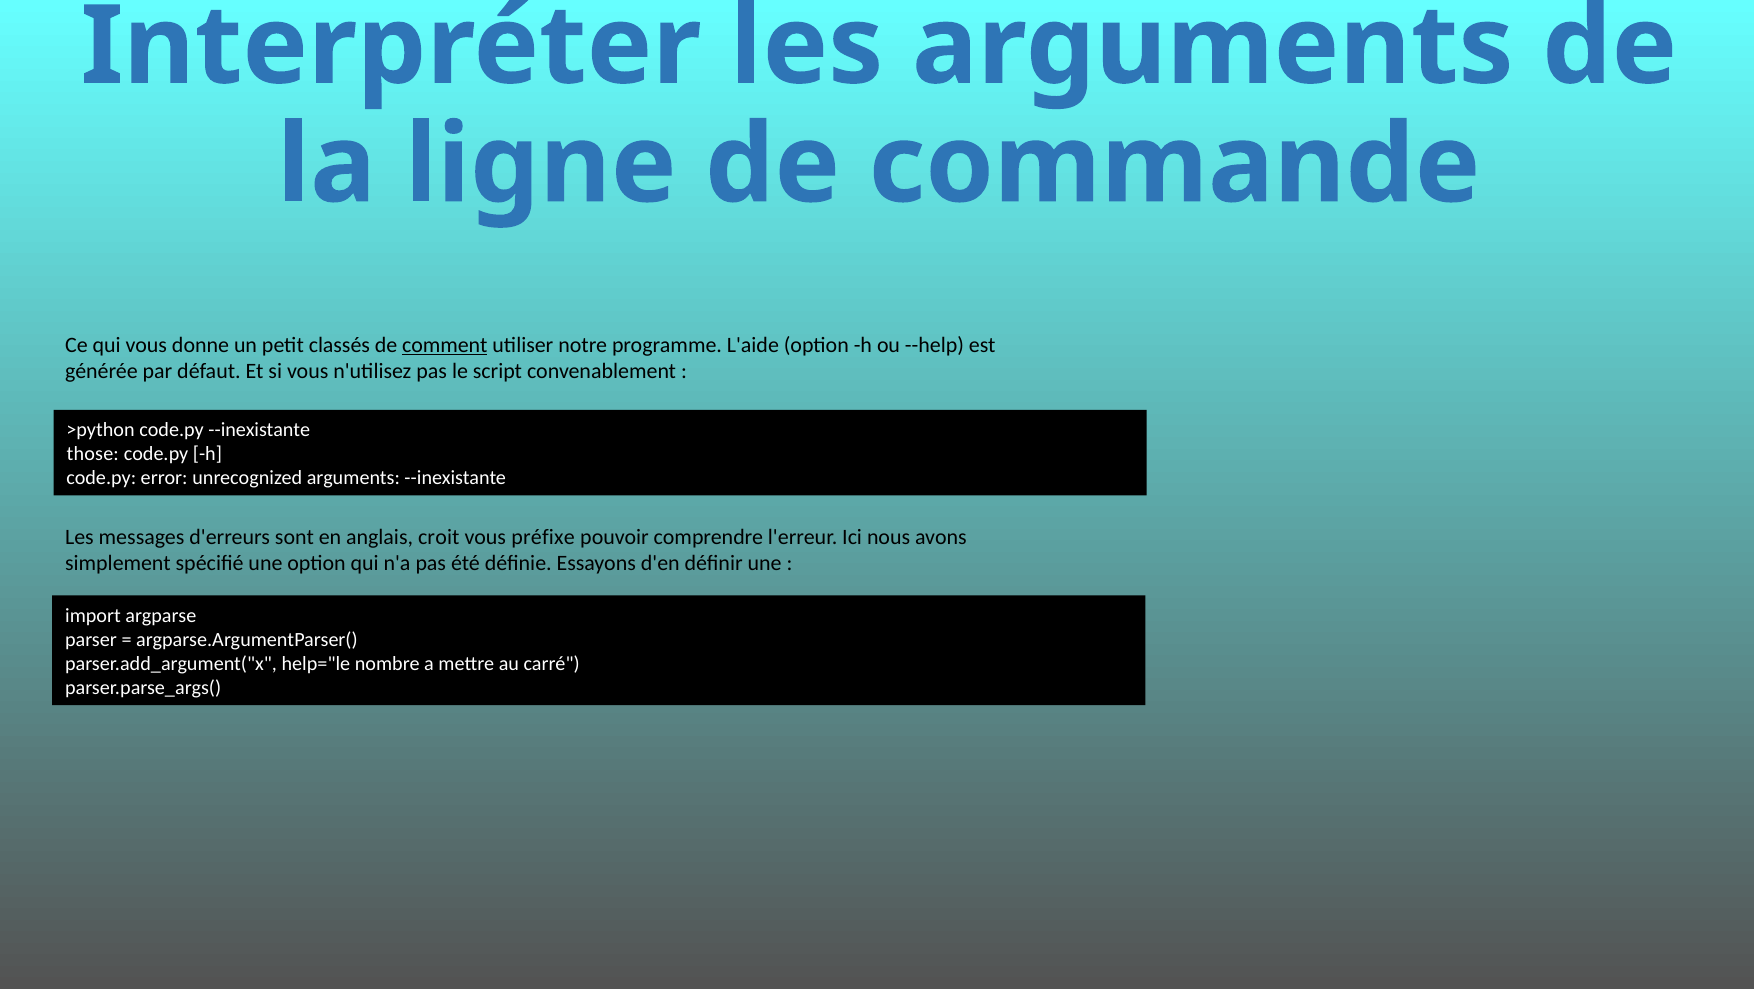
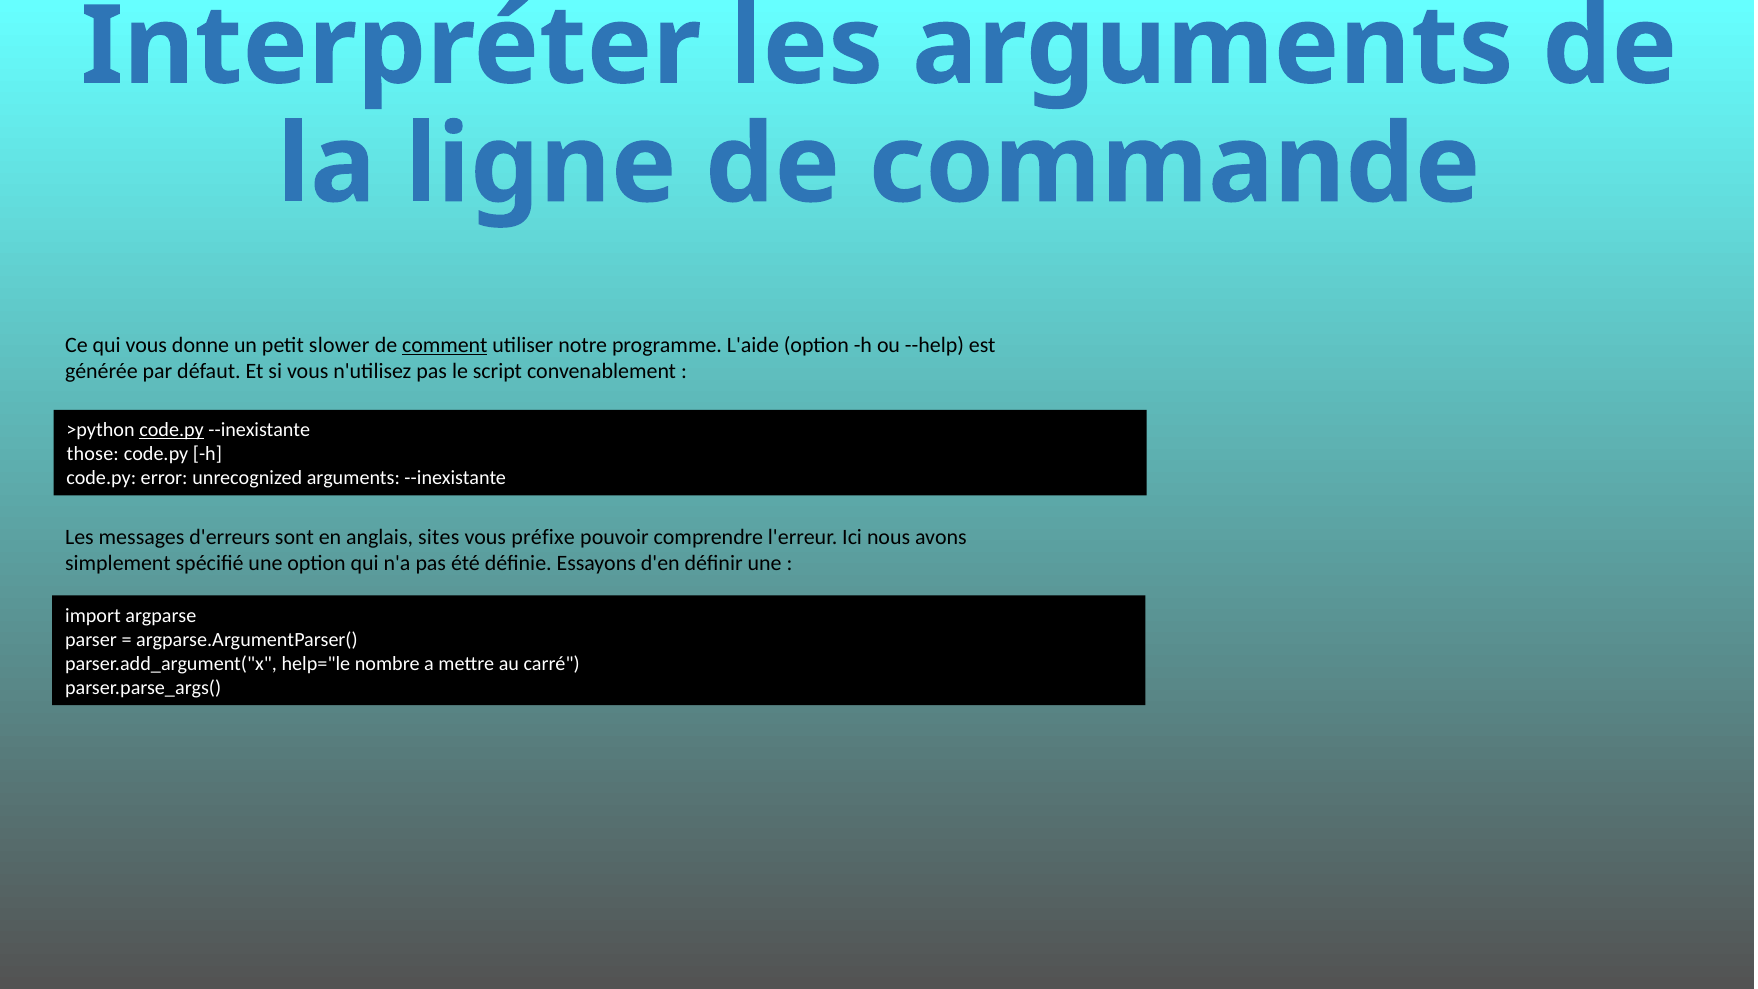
classés: classés -> slower (339, 345)
code.py underline: none -> present (172, 430)
croit: croit -> sites (439, 537)
